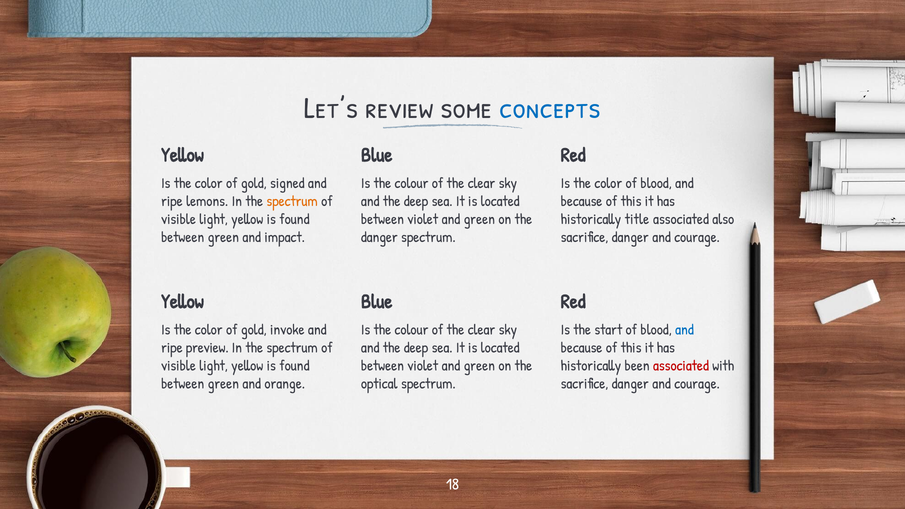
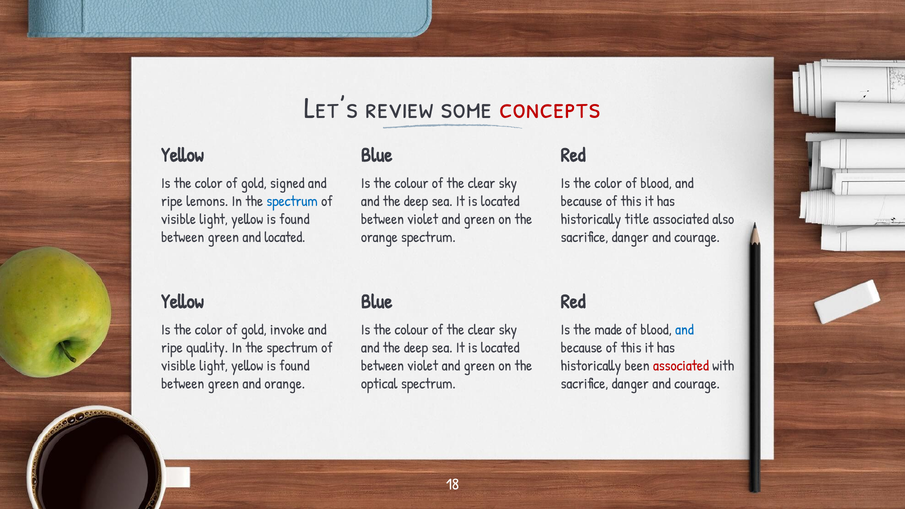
concepts colour: blue -> red (550, 108)
spectrum colour: orange -> blue (292, 201)
and impact: impact -> located (285, 237)
danger: danger -> orange (379, 237)
start: start -> made (608, 330)
preview: preview -> quality (207, 348)
